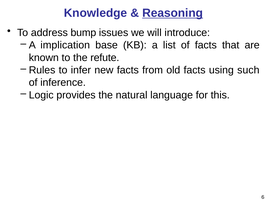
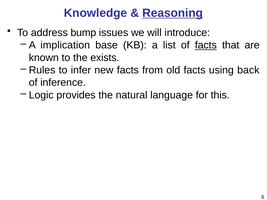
facts underline: none -> present (206, 45)
refute: refute -> exists (105, 58)
such: such -> back (248, 70)
